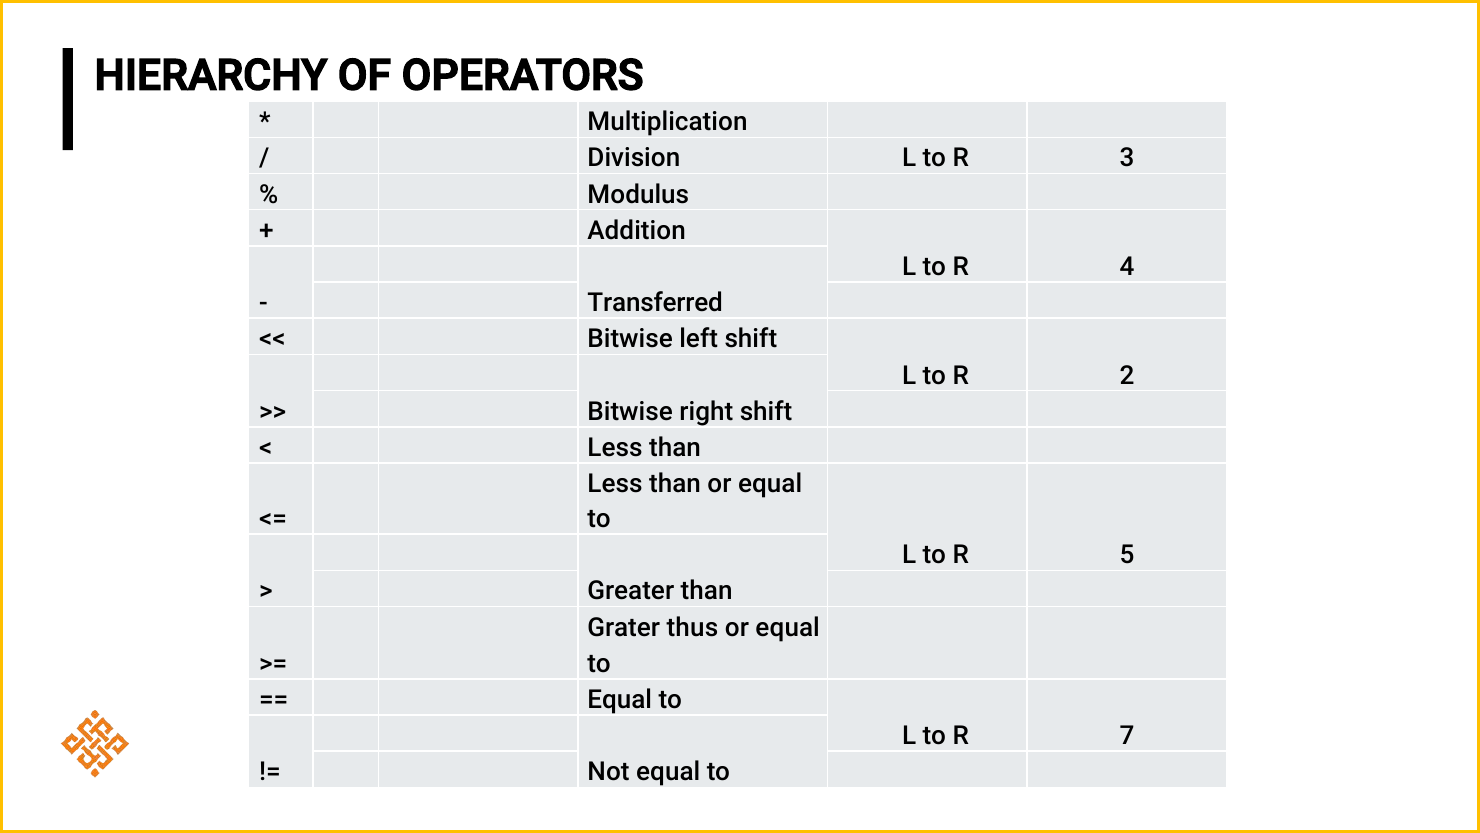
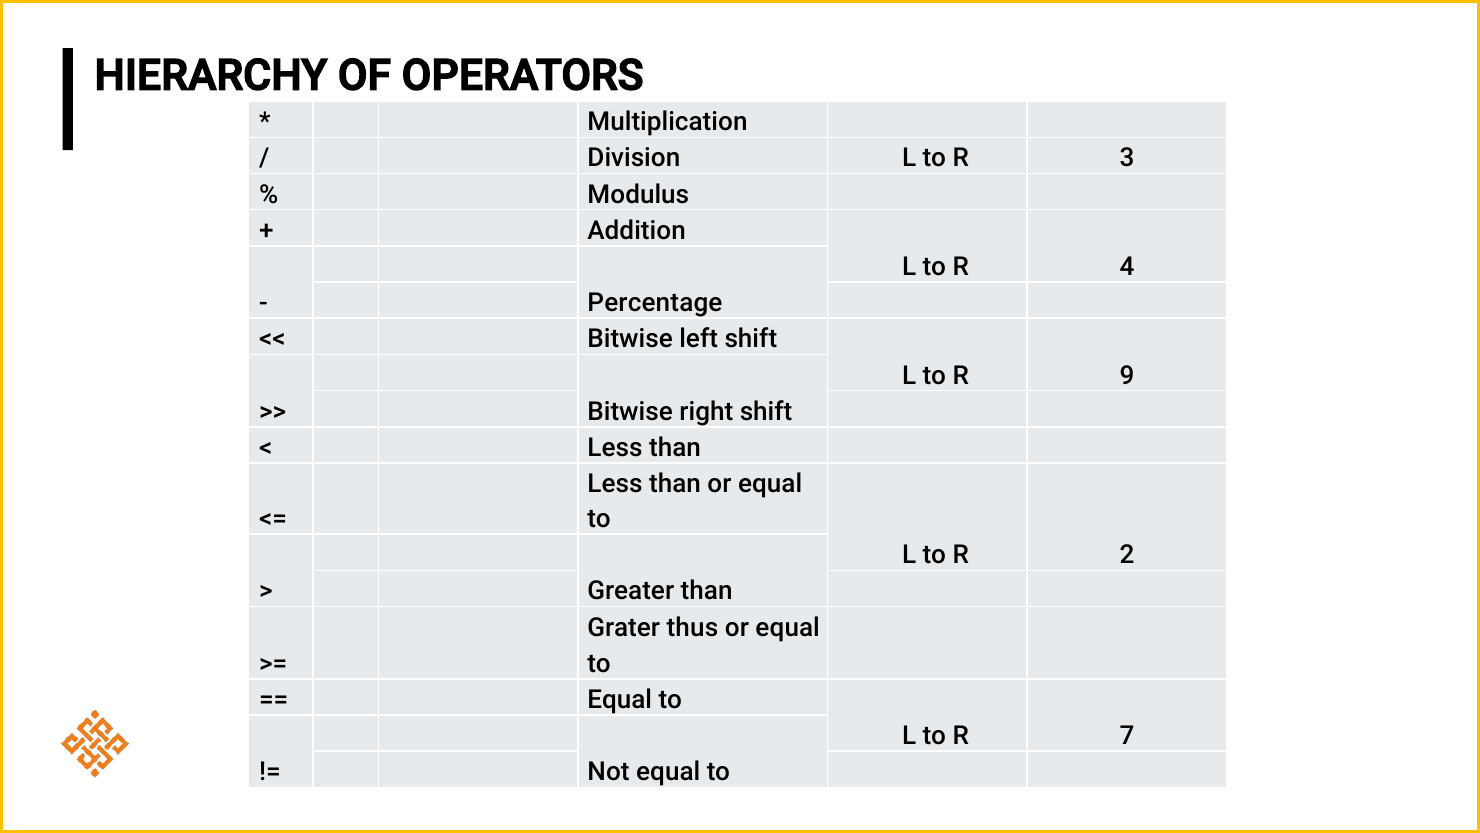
Transferred: Transferred -> Percentage (655, 303)
2: 2 -> 9 (1127, 376)
5: 5 -> 2 (1127, 555)
